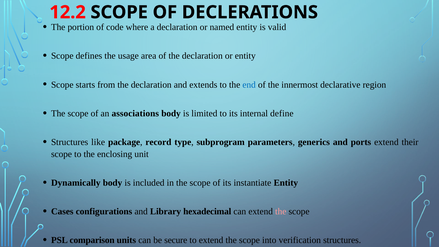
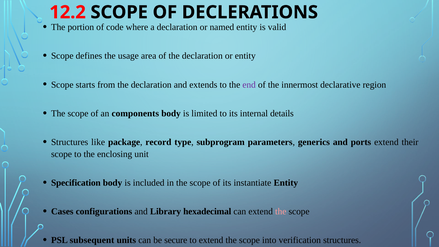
end colour: blue -> purple (249, 85)
associations: associations -> components (135, 113)
define: define -> details (282, 113)
Dynamically: Dynamically -> Specification (76, 183)
comparison: comparison -> subsequent (92, 240)
